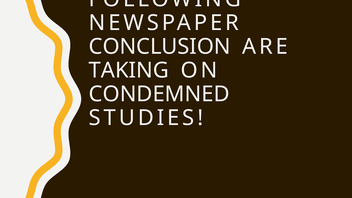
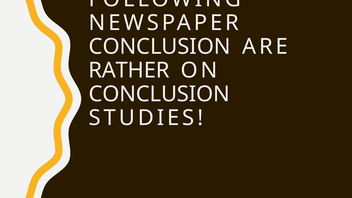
TAKING: TAKING -> RATHER (129, 70)
CONDEMNED: CONDEMNED -> CONCLUSION (159, 94)
